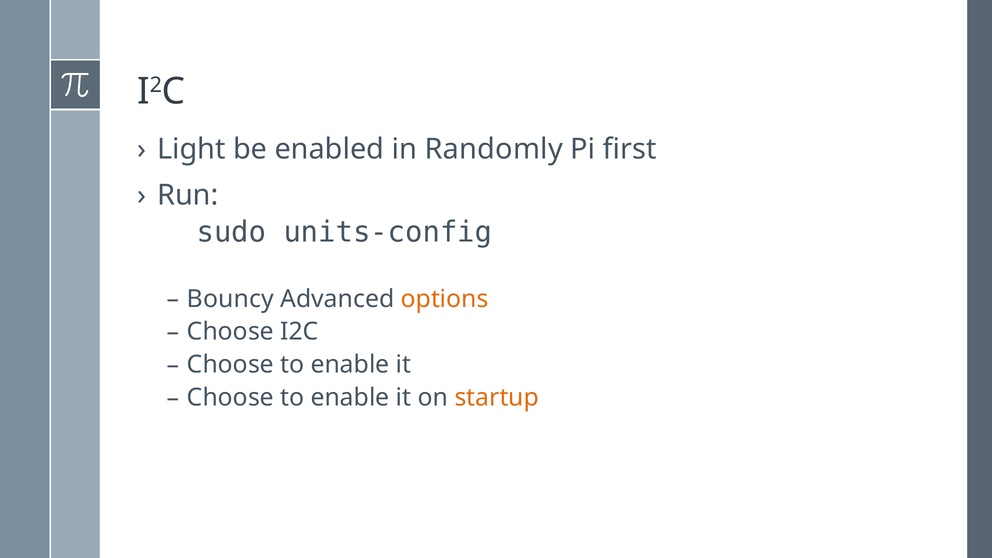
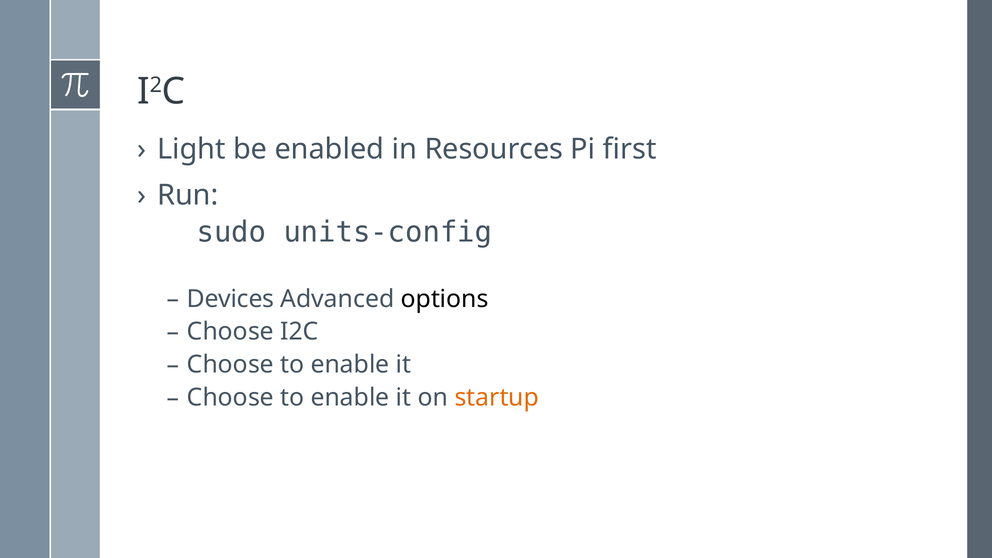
Randomly: Randomly -> Resources (494, 149)
Bouncy: Bouncy -> Devices (231, 299)
options colour: orange -> black (445, 299)
